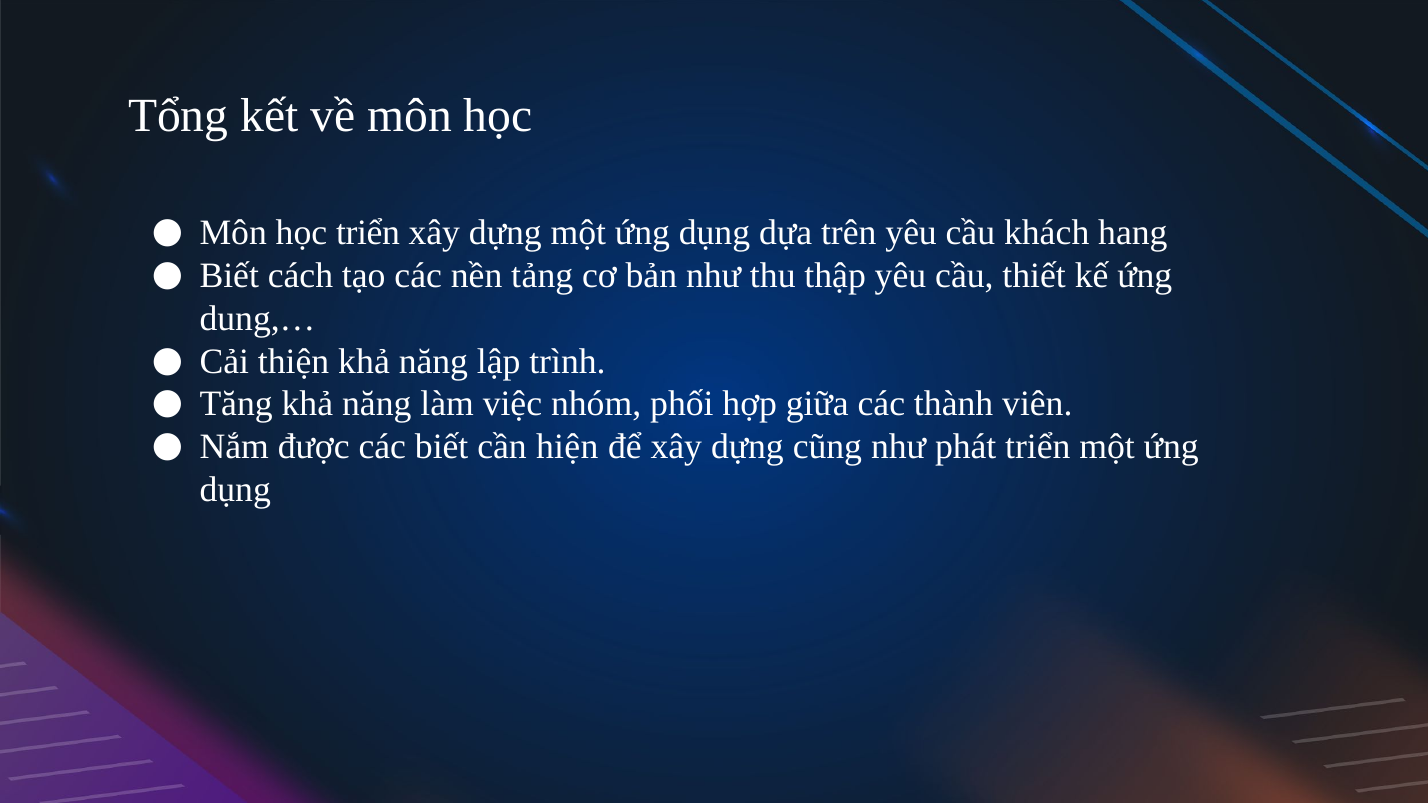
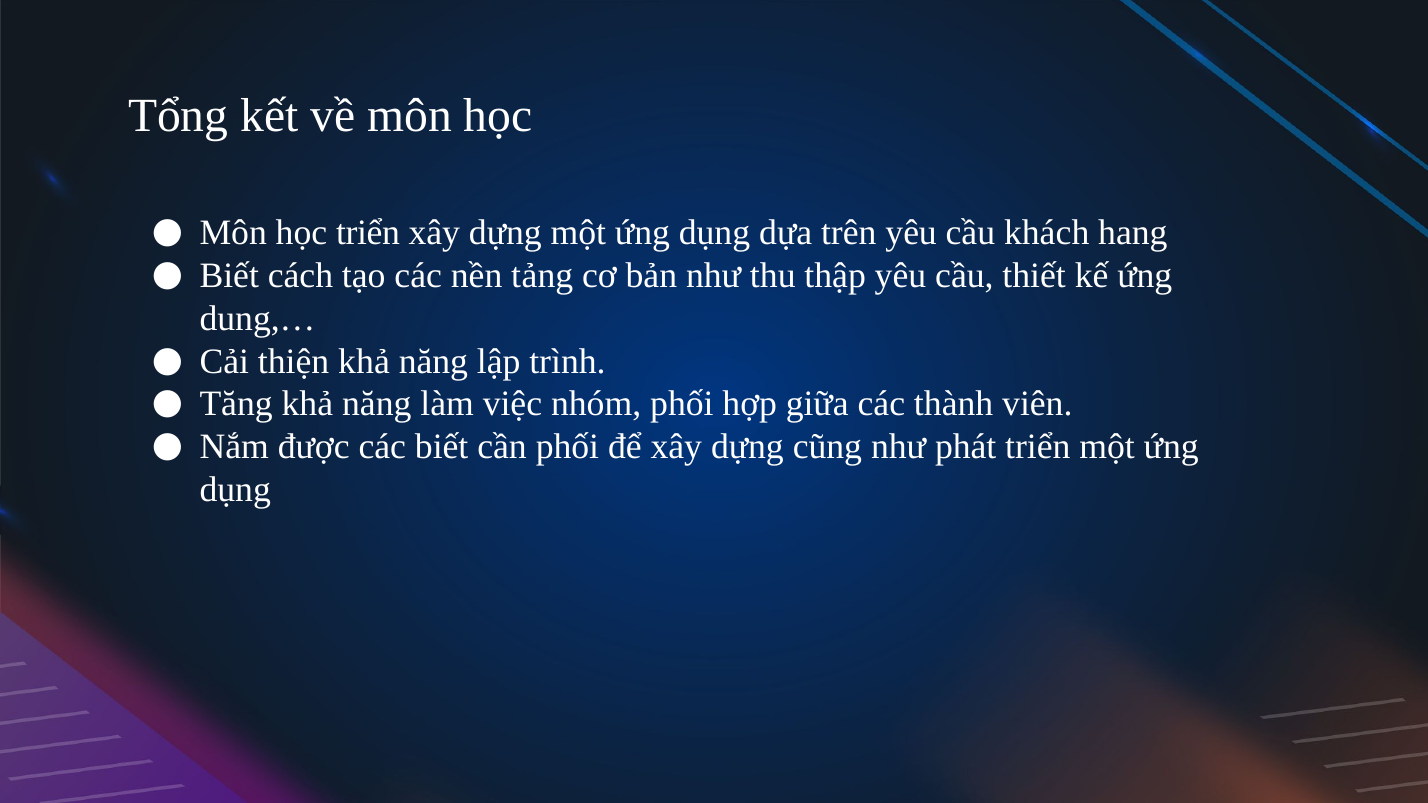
cần hiện: hiện -> phối (567, 447)
